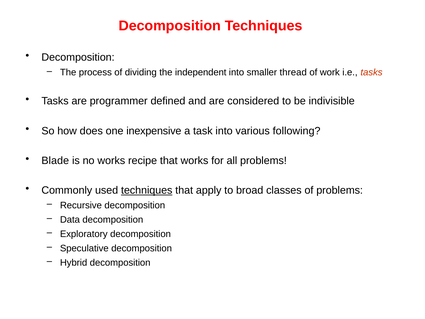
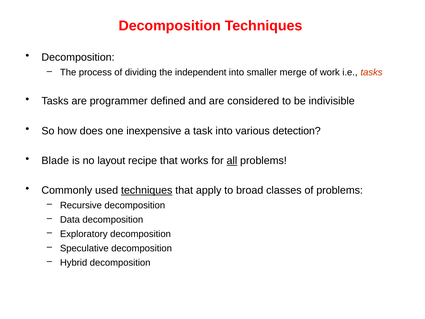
thread: thread -> merge (293, 72)
following: following -> detection (297, 131)
no works: works -> layout (111, 160)
all underline: none -> present (232, 160)
